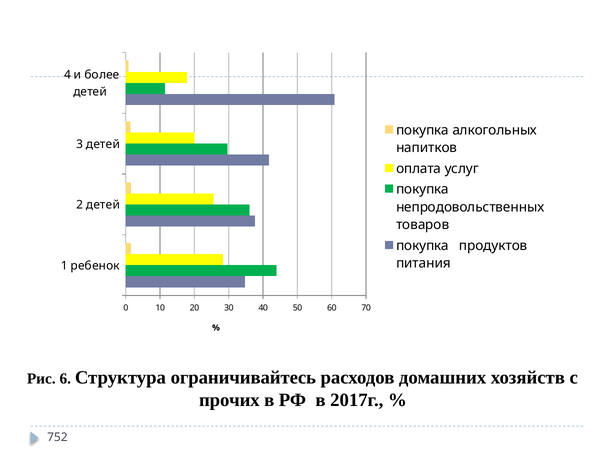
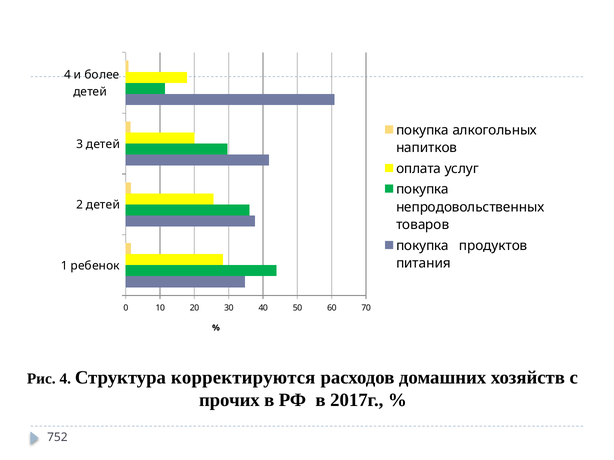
Рис 6: 6 -> 4 (65, 379)
ограничивайтесь: ограничивайтесь -> корректируются (243, 378)
